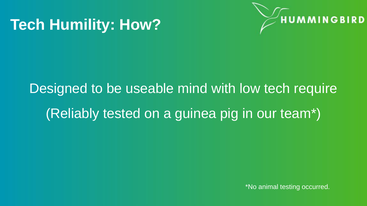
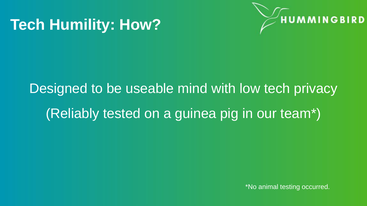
require: require -> privacy (316, 89)
